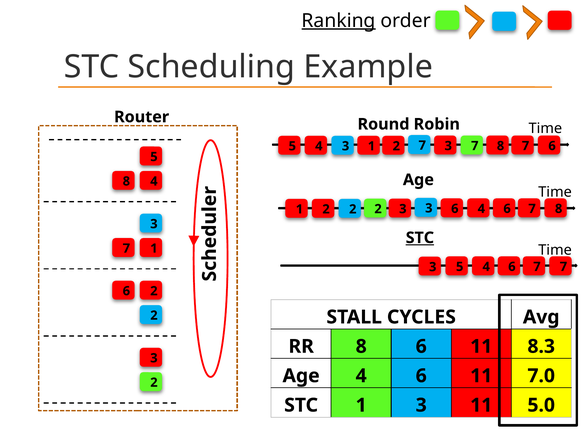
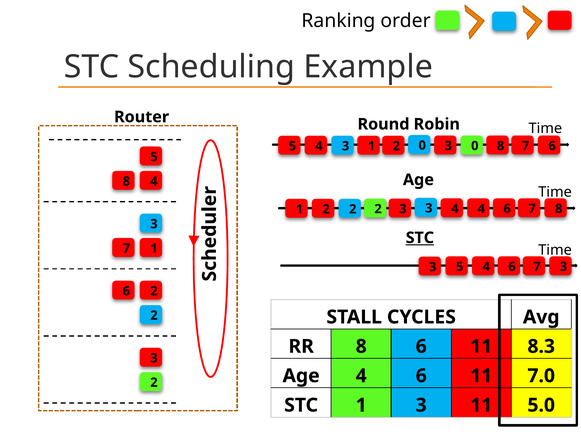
Ranking underline: present -> none (339, 21)
2 7: 7 -> 0 (422, 146)
3 7: 7 -> 0 (475, 146)
3 6: 6 -> 4 (455, 209)
6 7 7: 7 -> 3 (563, 267)
